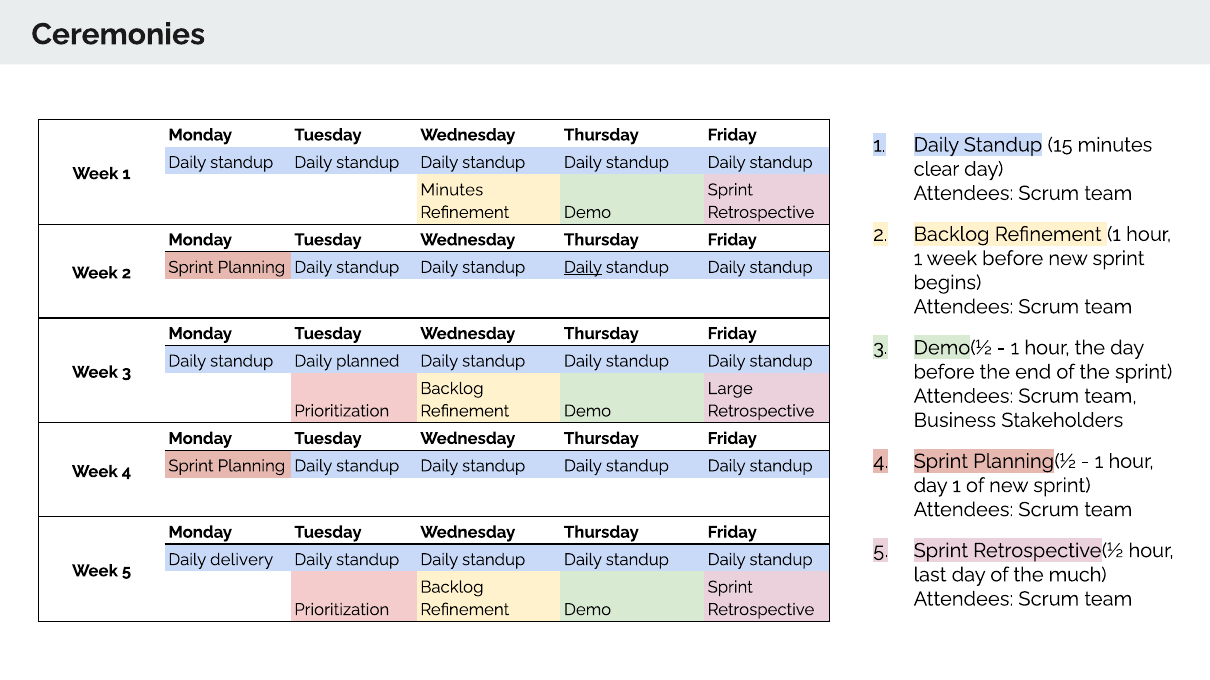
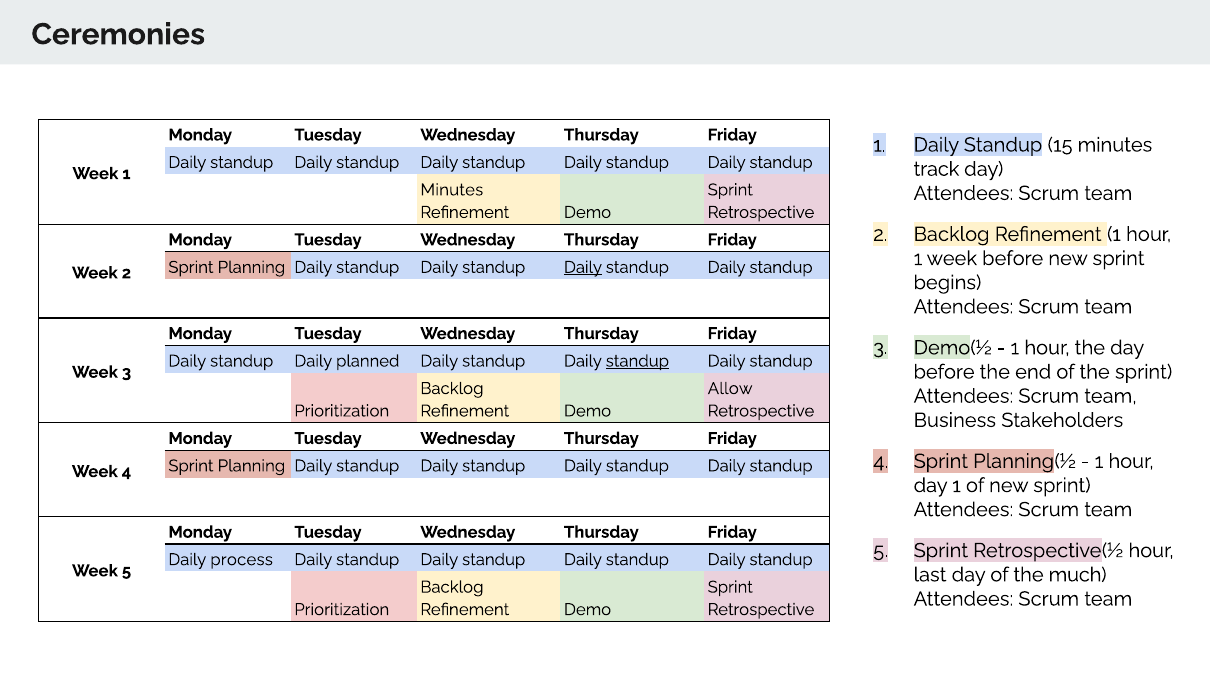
clear: clear -> track (936, 169)
standup underline: none -> present (637, 361)
Large: Large -> Allow (730, 389)
delivery: delivery -> process (242, 560)
